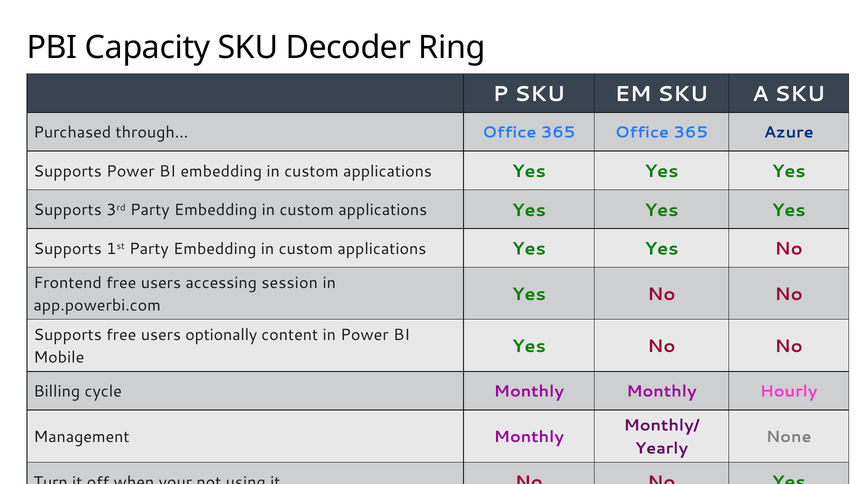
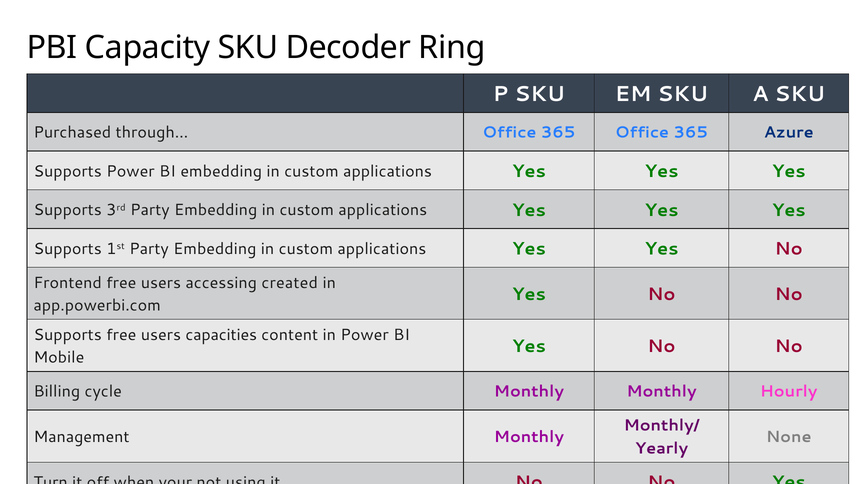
session: session -> created (290, 283)
optionally: optionally -> capacities (221, 335)
